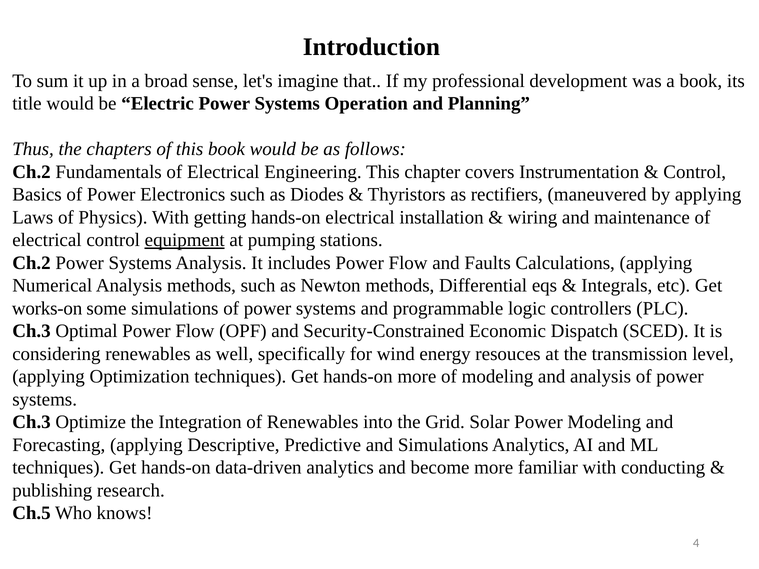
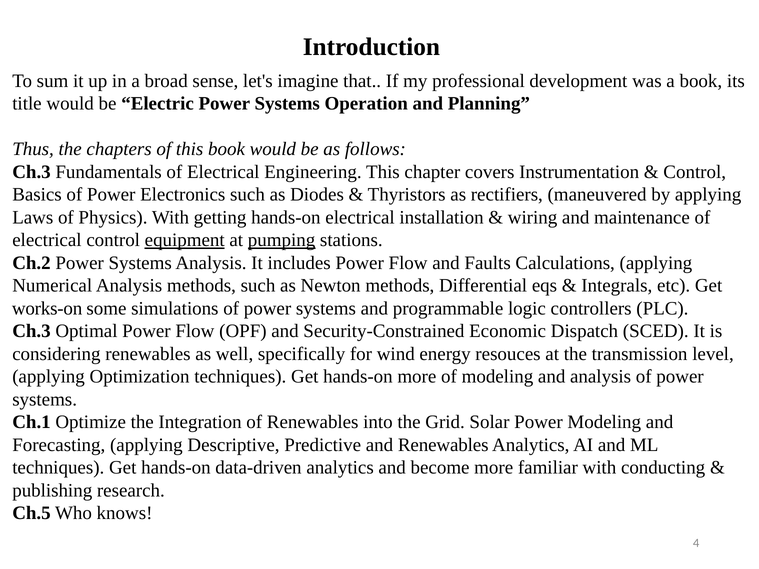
Ch.2: Ch.2 -> Ch.3 (32, 172)
pumping underline: none -> present (282, 240)
Ch.3: Ch.3 -> Ch.1 (32, 422)
and Simulations: Simulations -> Renewables (443, 445)
